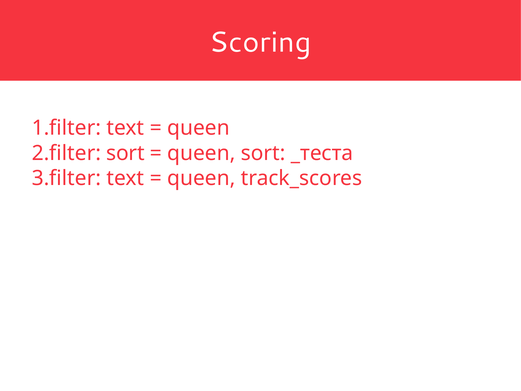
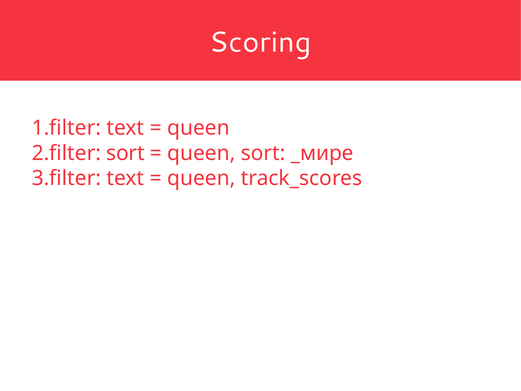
_теста: _теста -> _мире (322, 153)
